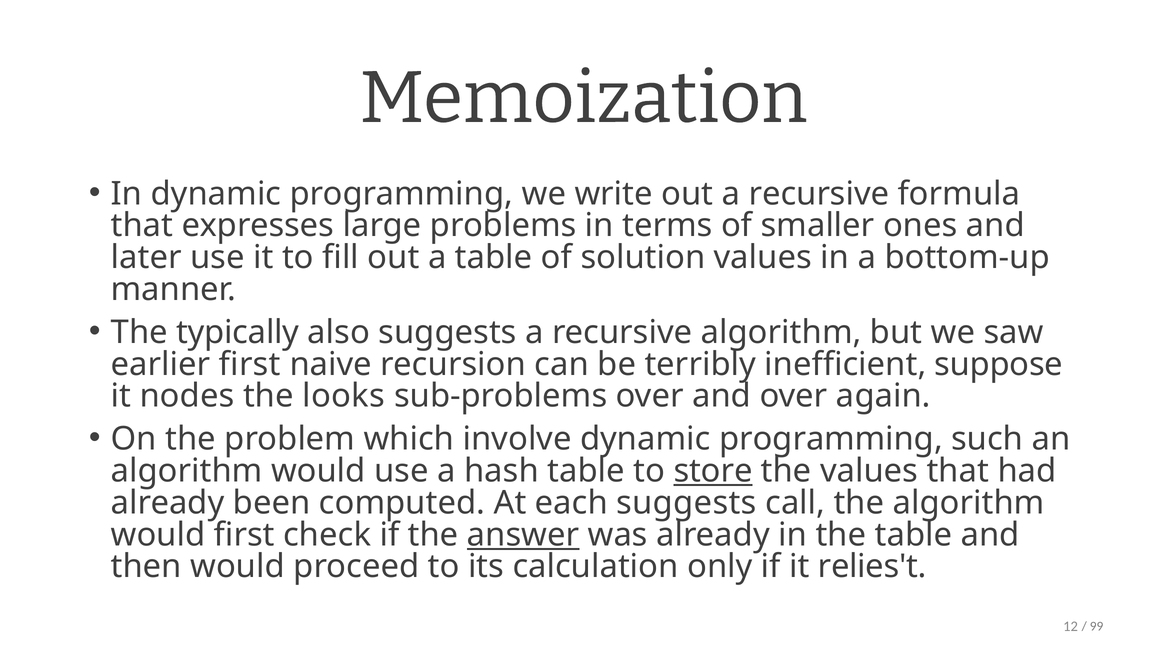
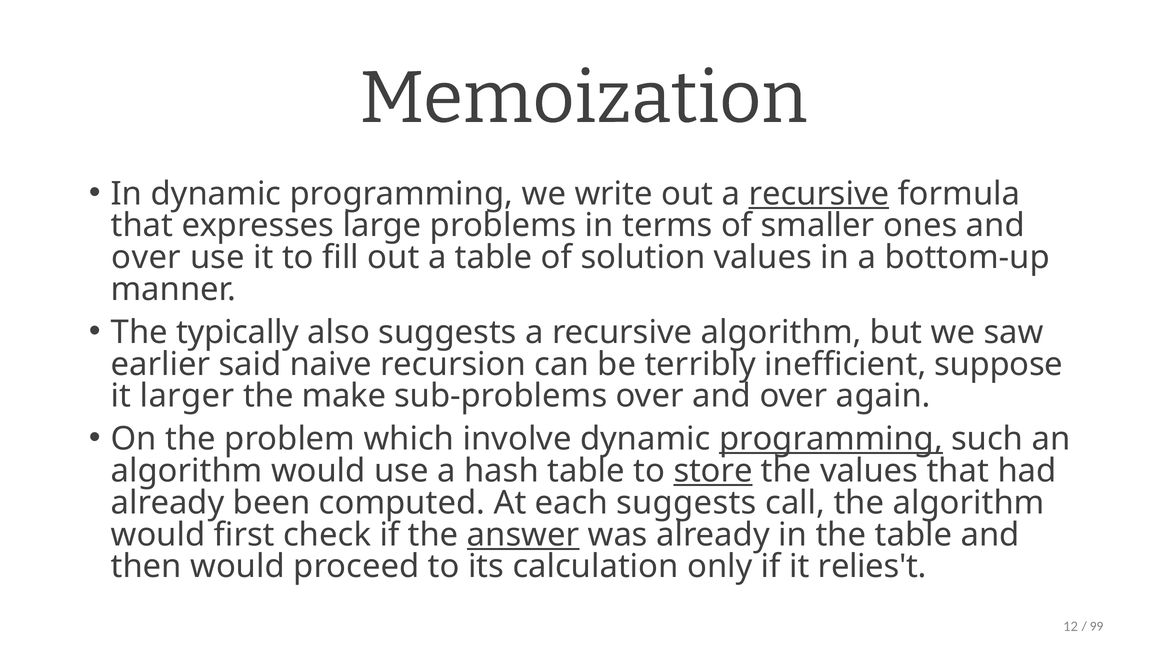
recursive underline: none -> present (819, 194)
later: later -> over (146, 258)
earlier first: first -> said (250, 364)
nodes: nodes -> larger (187, 396)
looks: looks -> make (344, 396)
programming underline: none -> present (831, 439)
